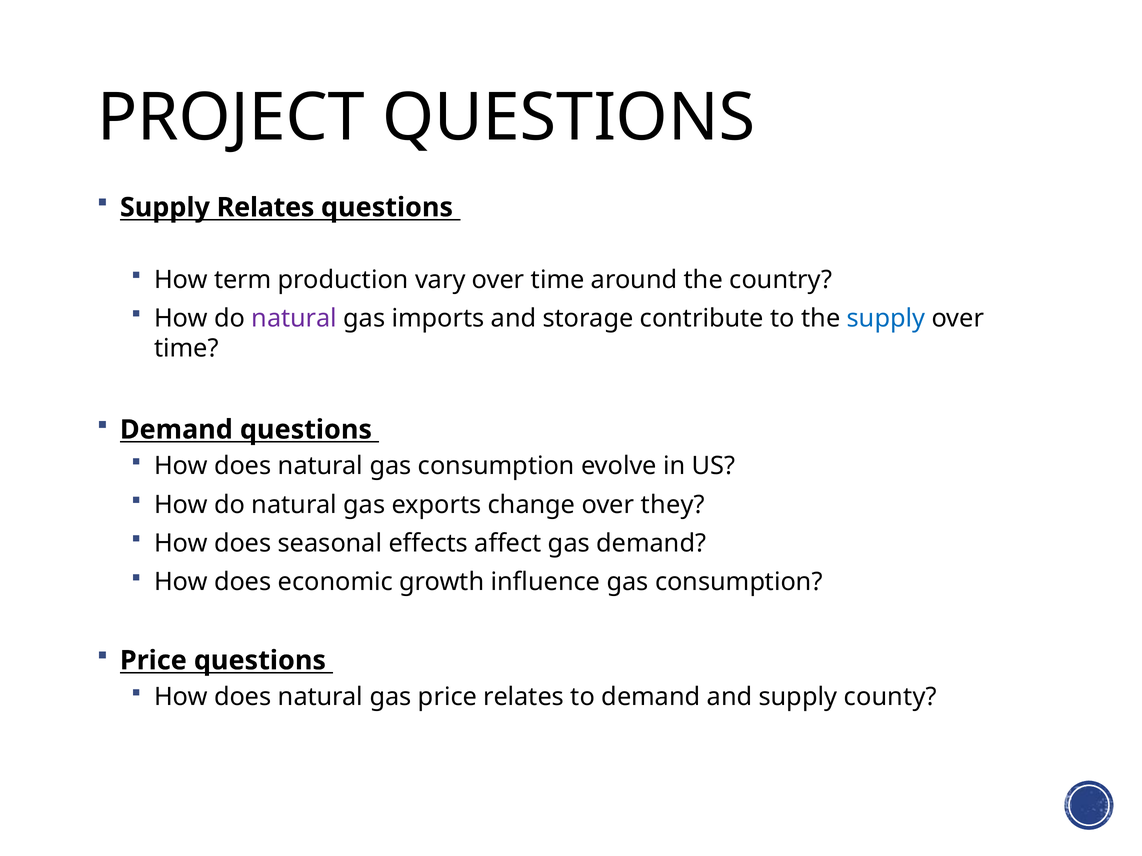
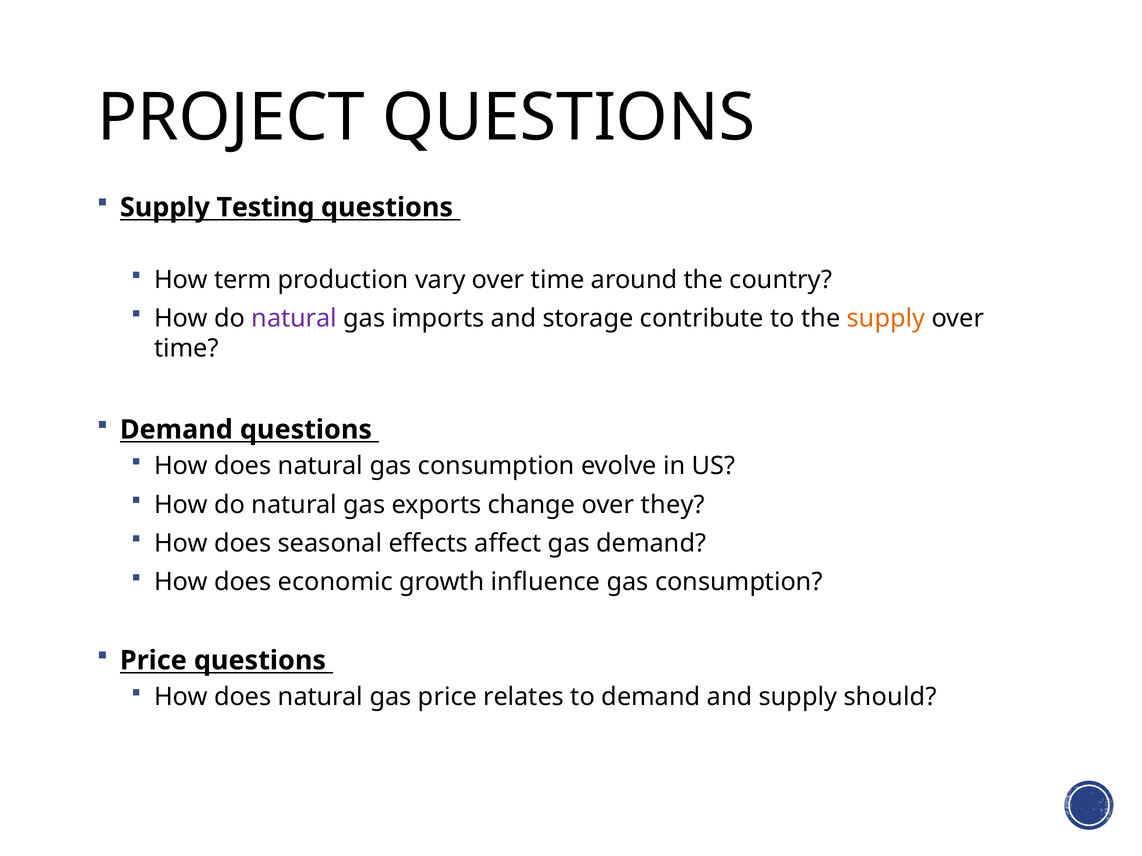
Supply Relates: Relates -> Testing (266, 207)
supply colour: blue -> orange (886, 318)
county: county -> should (890, 697)
